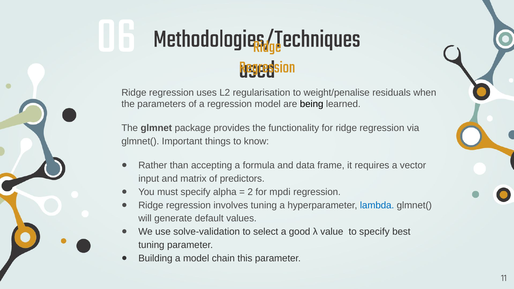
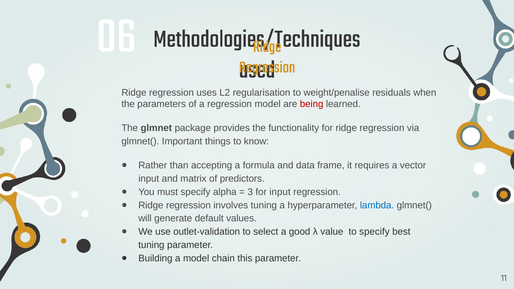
being colour: black -> red (312, 104)
2: 2 -> 3 (250, 192)
for mpdi: mpdi -> input (280, 192)
solve-validation: solve-validation -> outlet-validation (207, 232)
